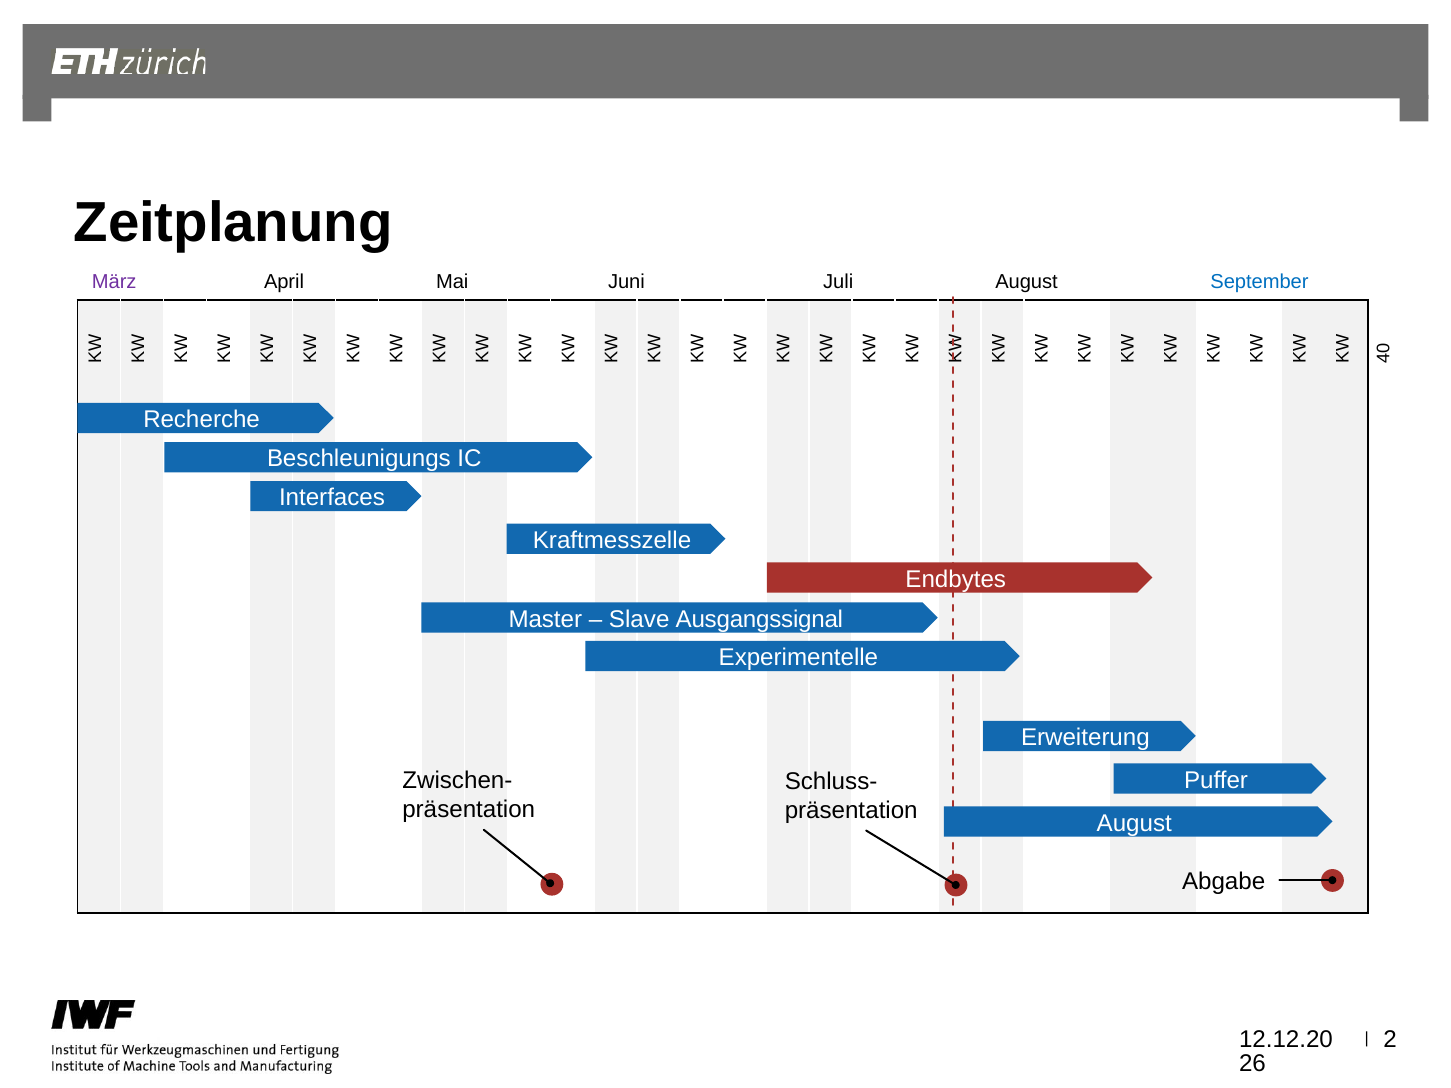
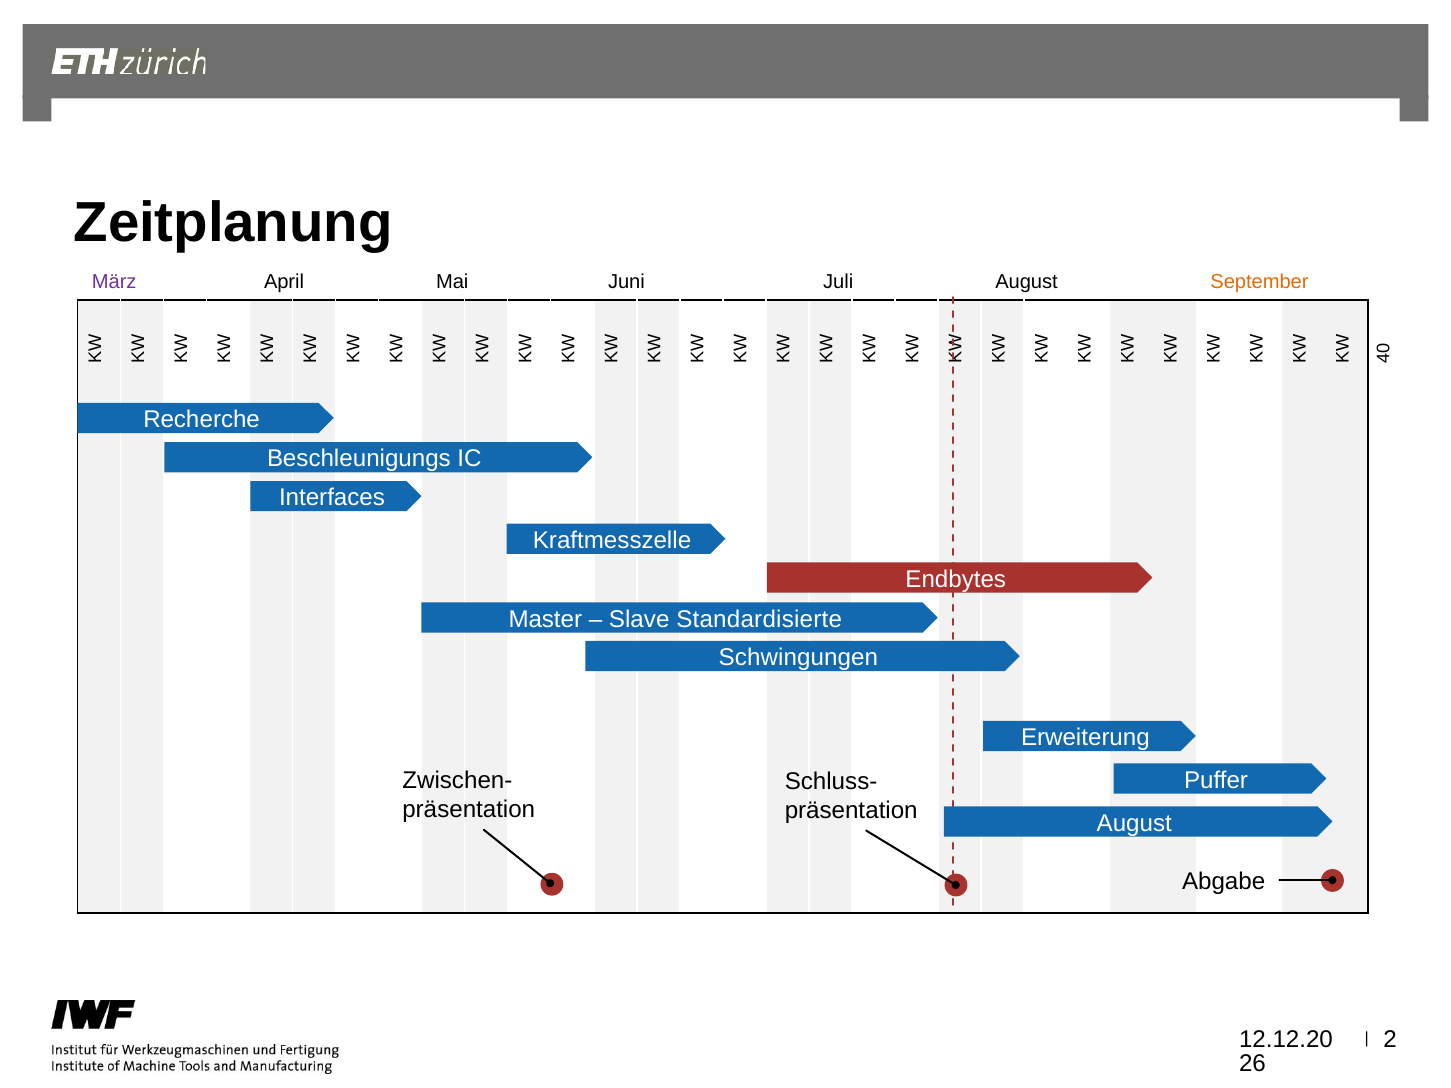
September colour: blue -> orange (1259, 282)
Ausgangssignal: Ausgangssignal -> Standardisierte (759, 619)
Experimentelle: Experimentelle -> Schwingungen (798, 658)
